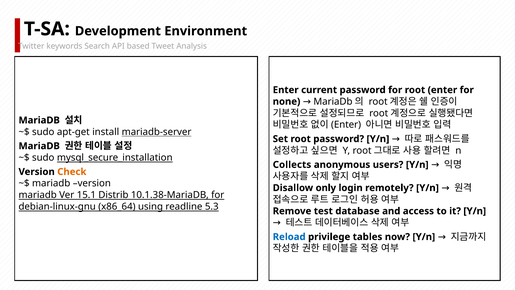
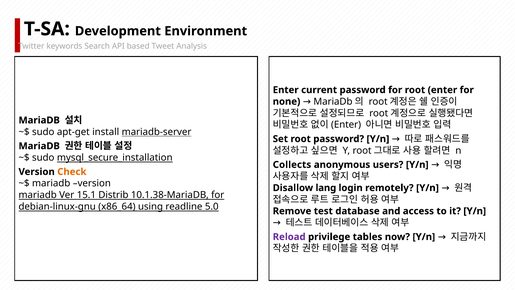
only: only -> lang (326, 188)
5.3: 5.3 -> 5.0 (212, 206)
Reload colour: blue -> purple (289, 237)
